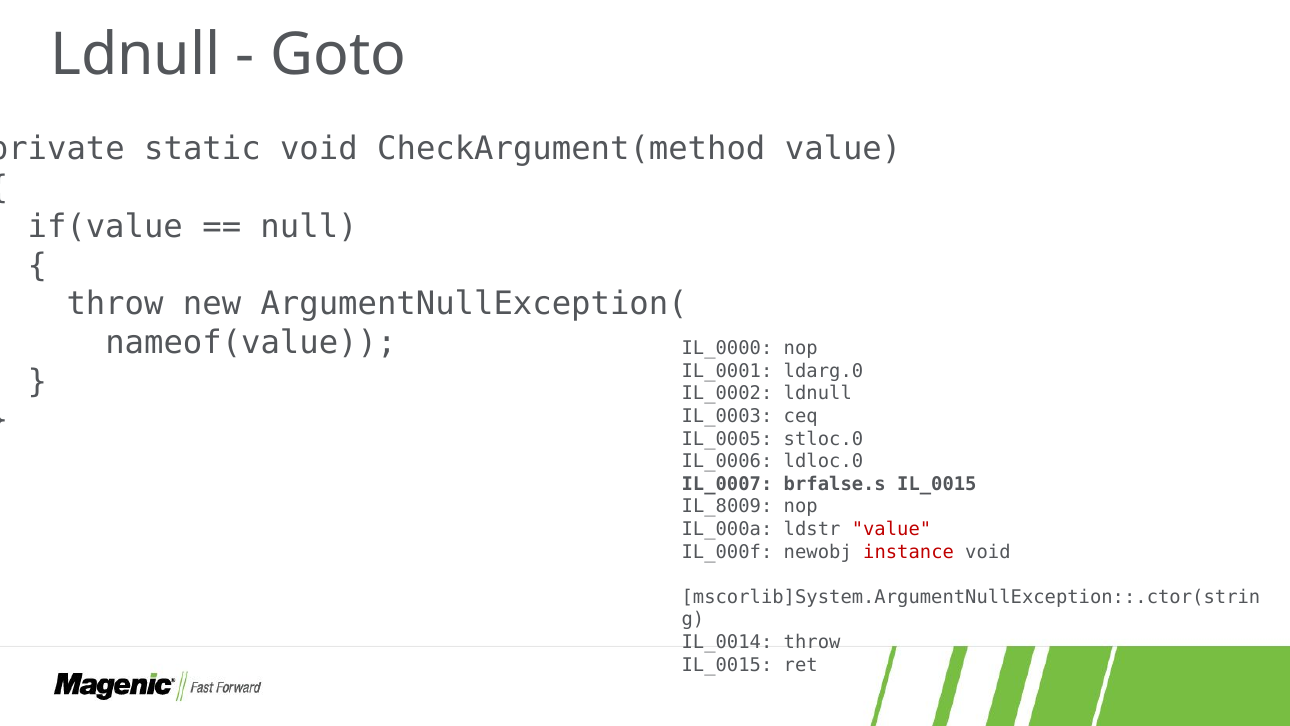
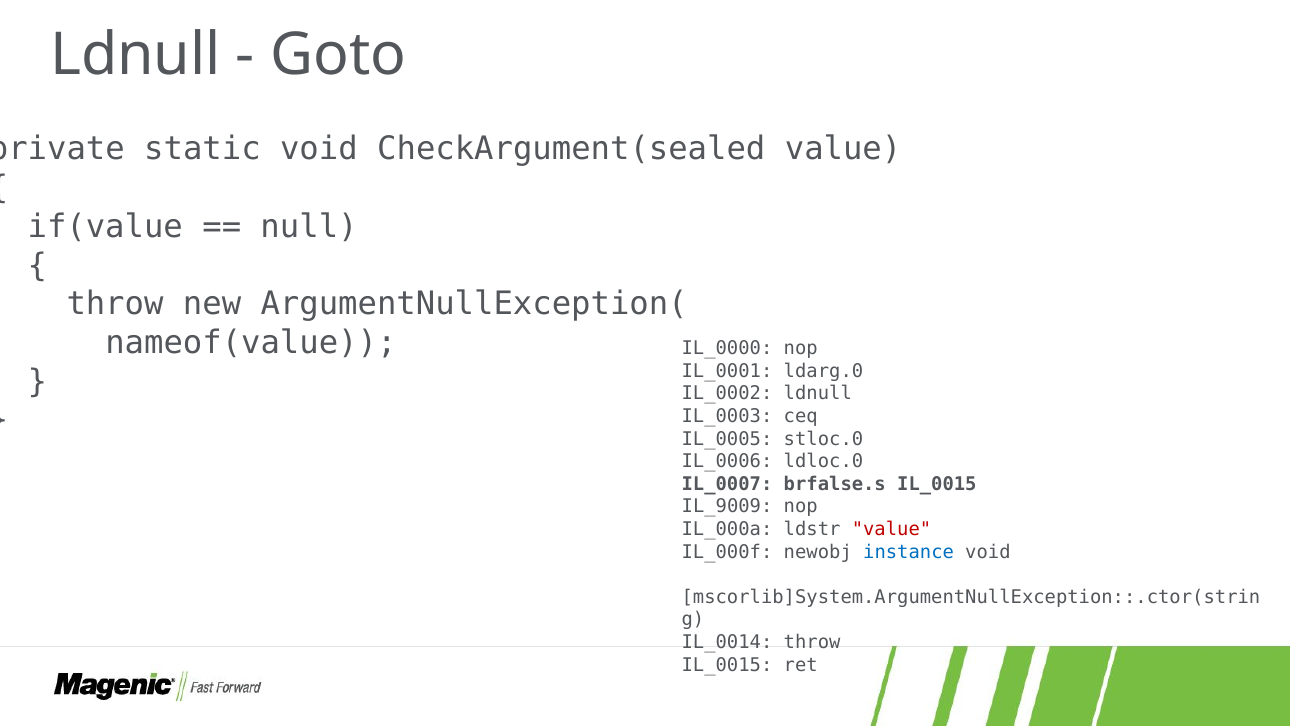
CheckArgument(method: CheckArgument(method -> CheckArgument(sealed (571, 149)
IL_8009: IL_8009 -> IL_9009 (727, 506)
instance colour: red -> blue (909, 552)
